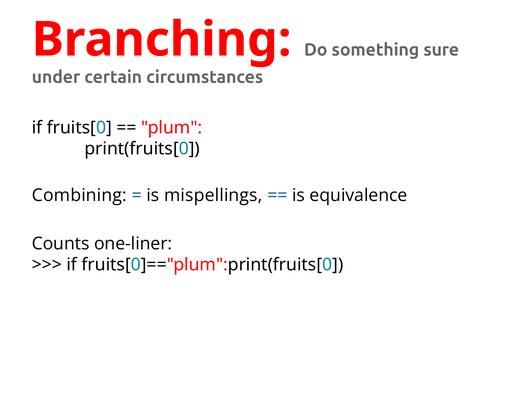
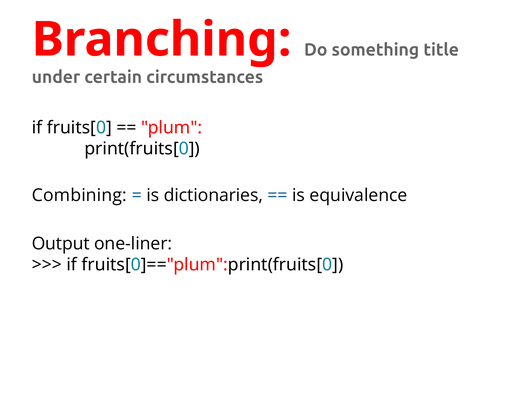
sure: sure -> title (441, 50)
mispellings: mispellings -> dictionaries (213, 195)
Counts: Counts -> Output (61, 244)
